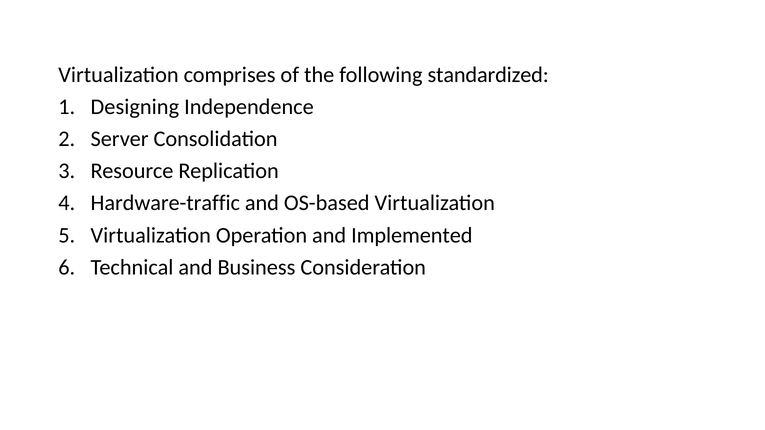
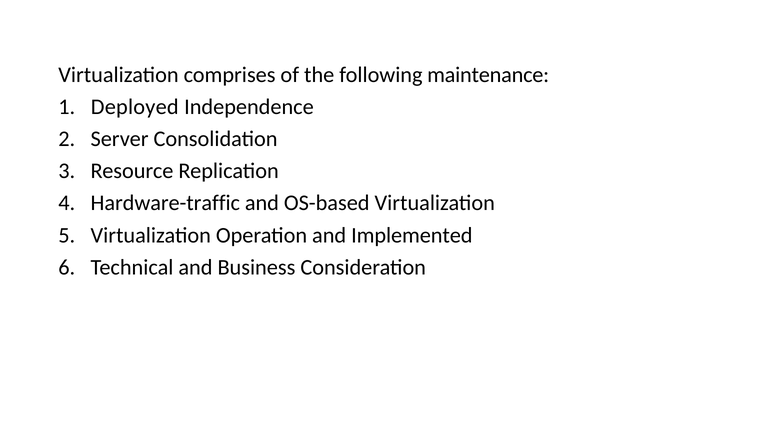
standardized: standardized -> maintenance (488, 75)
Designing: Designing -> Deployed (135, 107)
